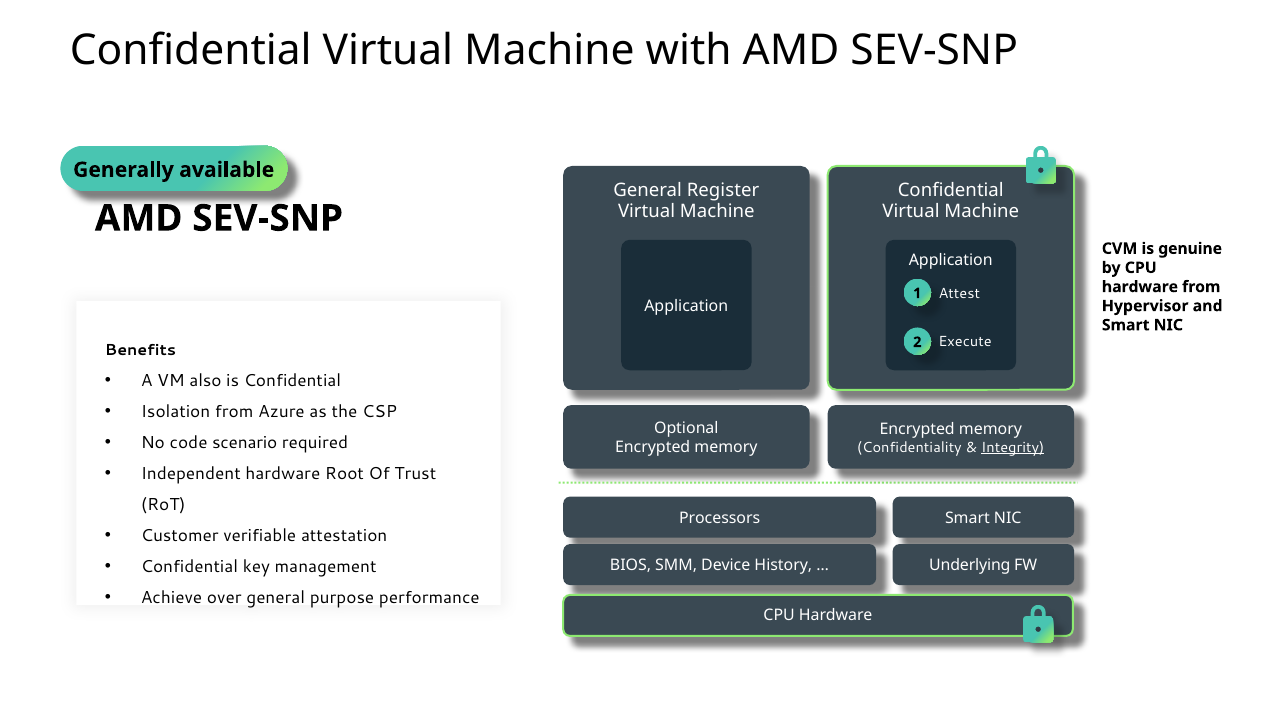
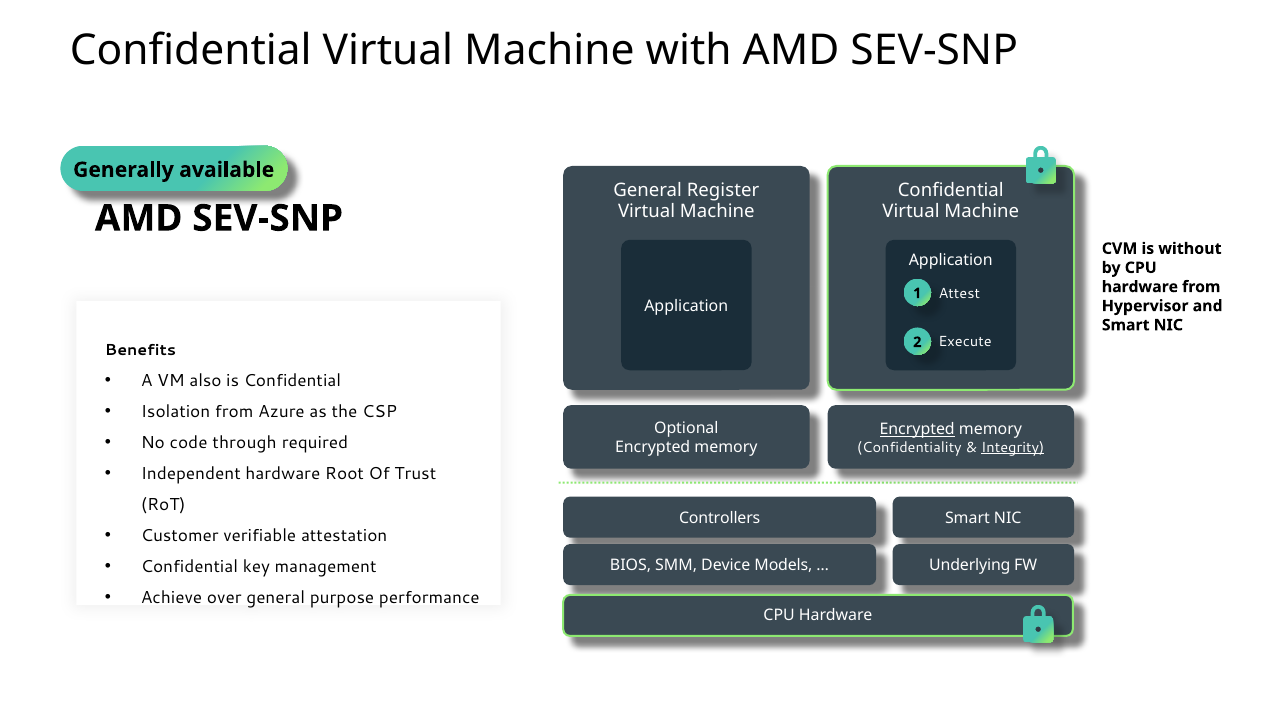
genuine: genuine -> without (1190, 249)
Encrypted underline: none -> present (917, 429)
scenario: scenario -> through (245, 443)
Processors: Processors -> Controllers (720, 518)
History: History -> Models (783, 566)
